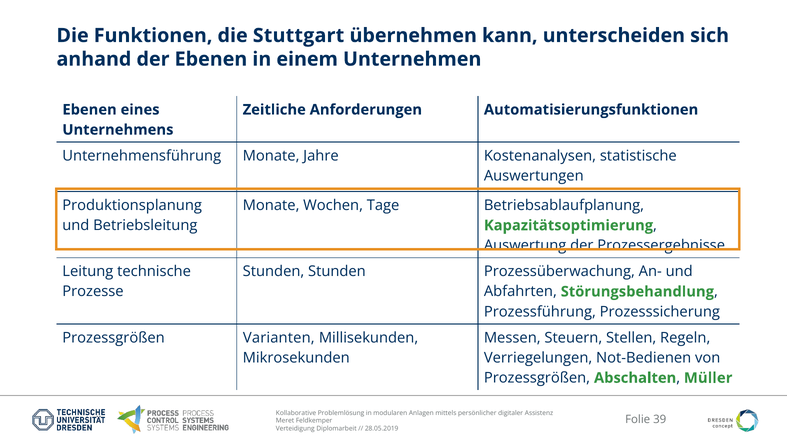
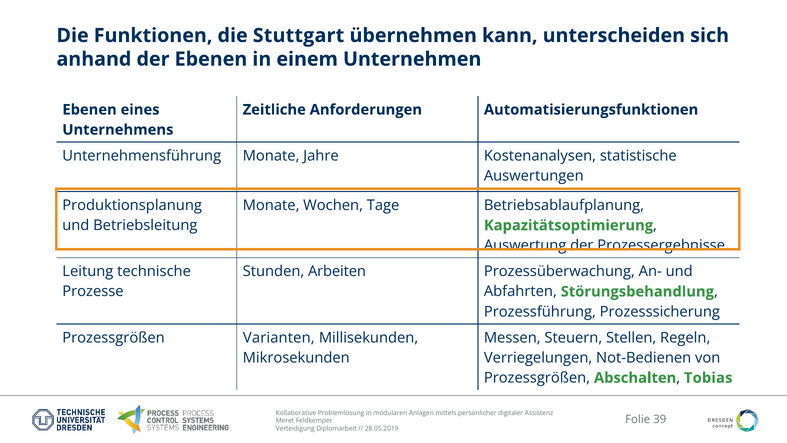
Stunden Stunden: Stunden -> Arbeiten (337, 271)
Müller: Müller -> Tobias (708, 378)
